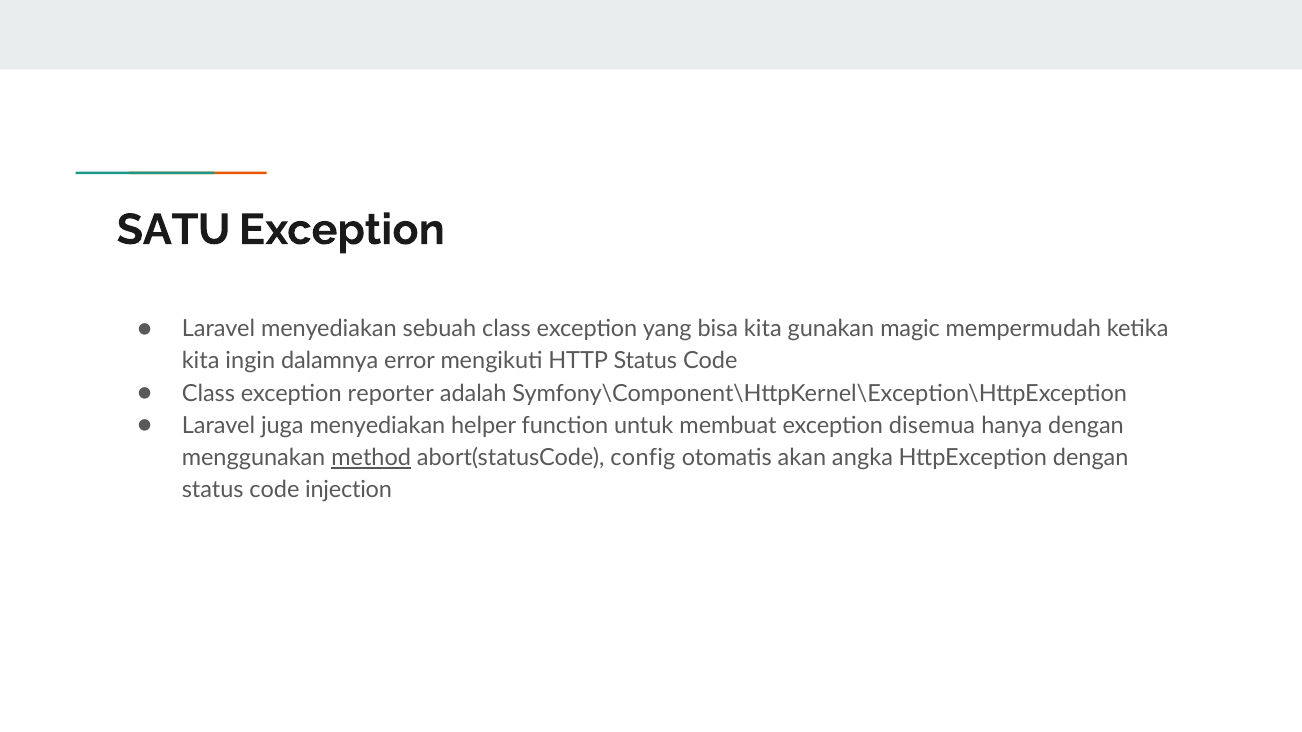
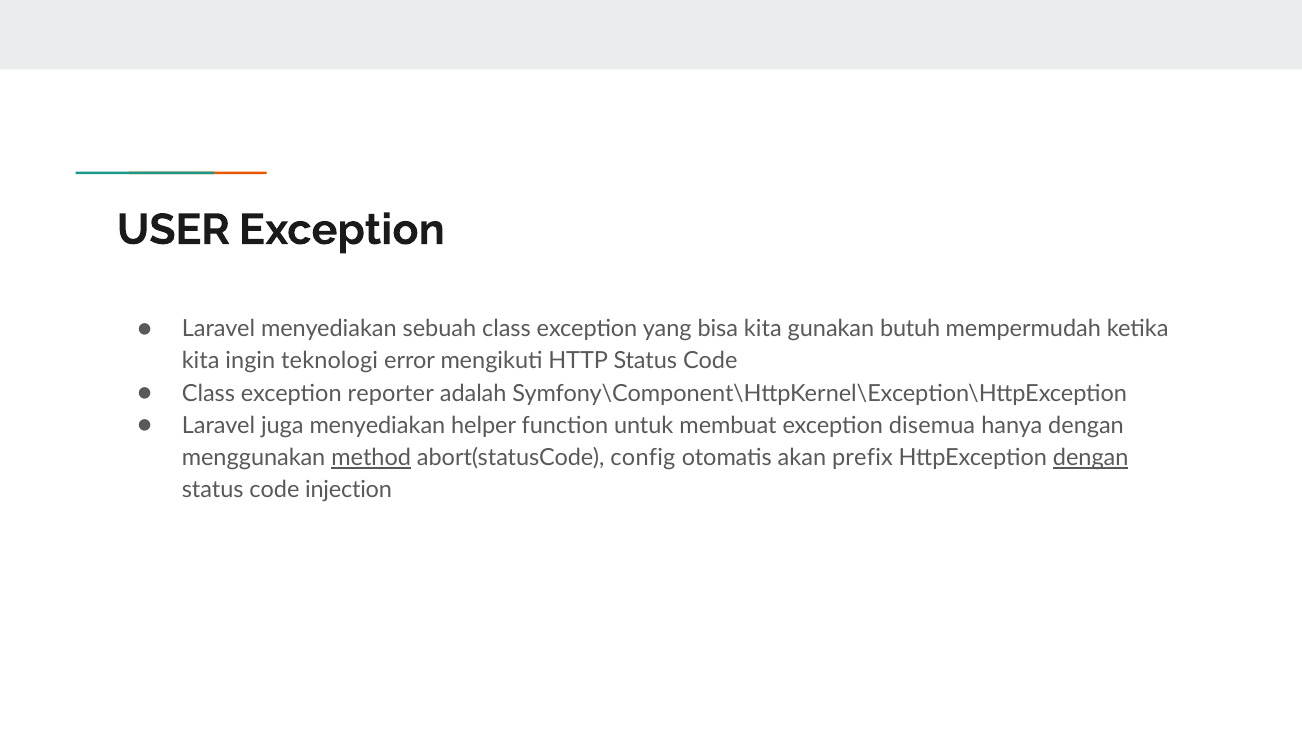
SATU: SATU -> USER (173, 230)
magic: magic -> butuh (910, 329)
dalamnya: dalamnya -> teknologi (330, 361)
angka: angka -> prefix (862, 458)
dengan underline: none -> present (1091, 458)
